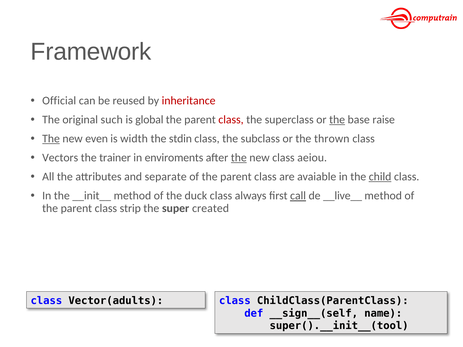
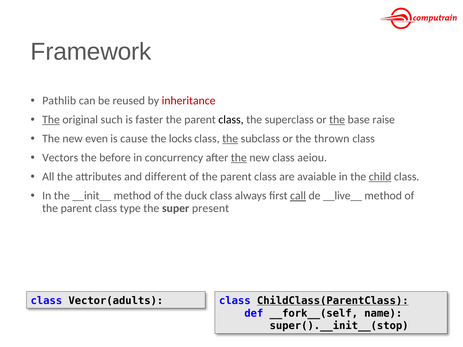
Official: Official -> Pathlib (59, 101)
The underline: none -> present (51, 120)
global: global -> faster (149, 120)
class colour: red -> black (231, 120)
The underline: present -> none (51, 139)
width: width -> cause (134, 139)
stdin: stdin -> locks (180, 139)
the underline: none -> present (230, 139)
trainer: trainer -> before (115, 158)
enviroments: enviroments -> concurrency (174, 158)
separate: separate -> different (166, 177)
strip: strip -> type (130, 209)
created: created -> present (211, 209)
ChildClass(ParentClass underline: none -> present (333, 301)
__sign__(self: __sign__(self -> __fork__(self (314, 313)
super().__init__(tool: super().__init__(tool -> super().__init__(stop (339, 326)
